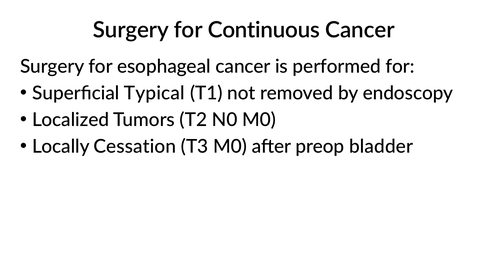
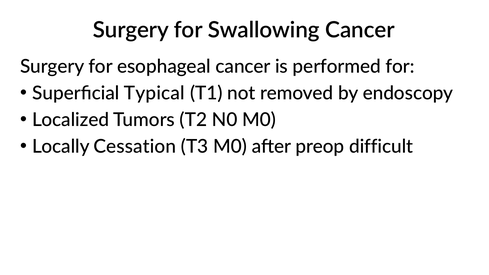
Continuous: Continuous -> Swallowing (264, 30)
bladder: bladder -> difficult (381, 146)
